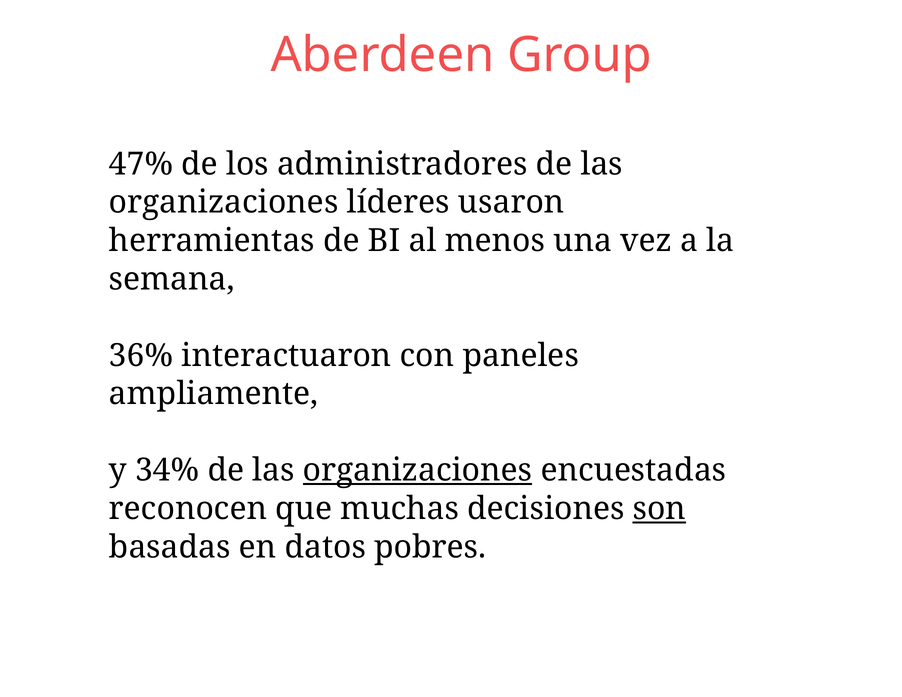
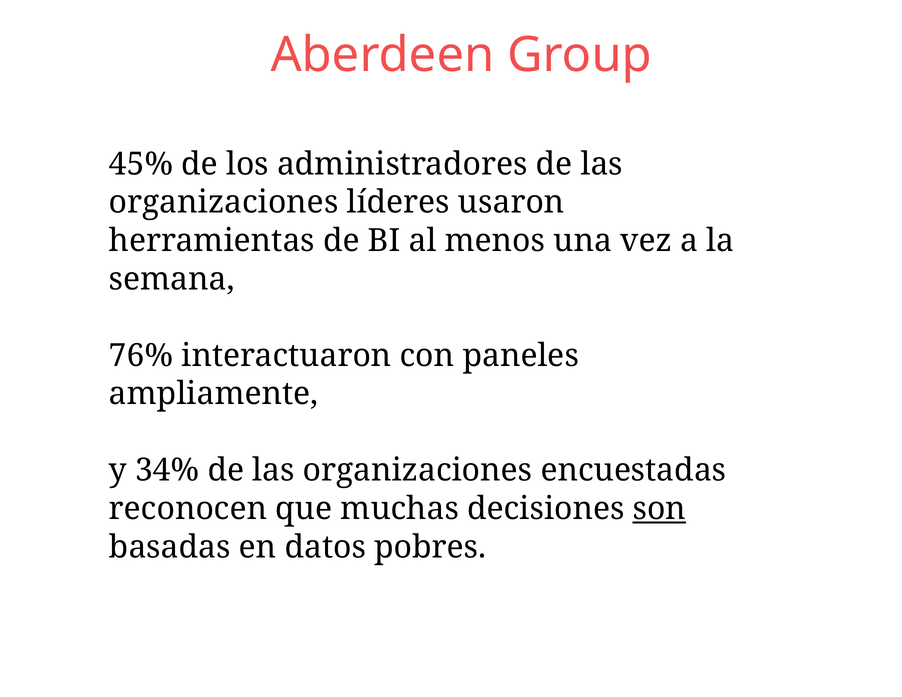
47%: 47% -> 45% (141, 164)
36%: 36% -> 76% (141, 356)
organizaciones underline: present -> none (418, 470)
